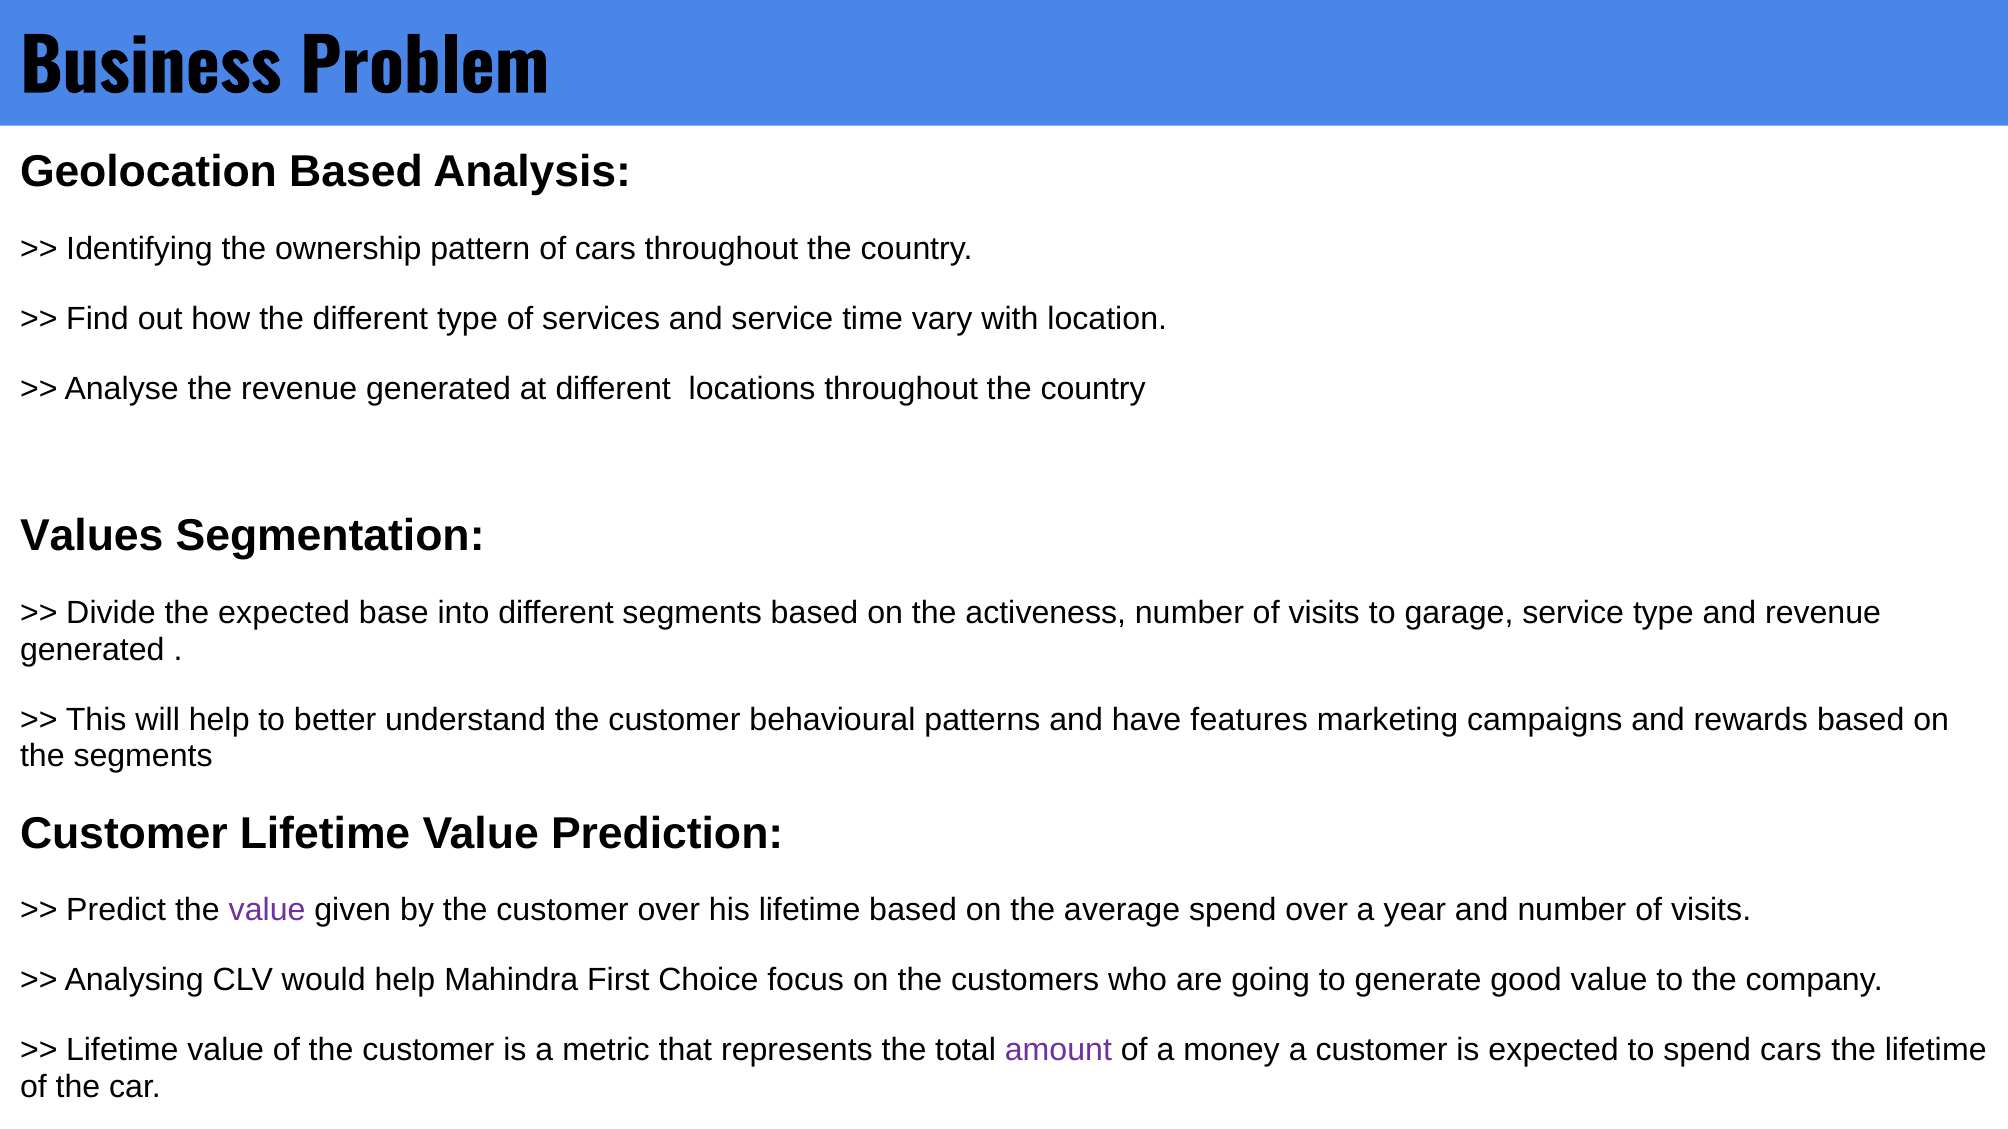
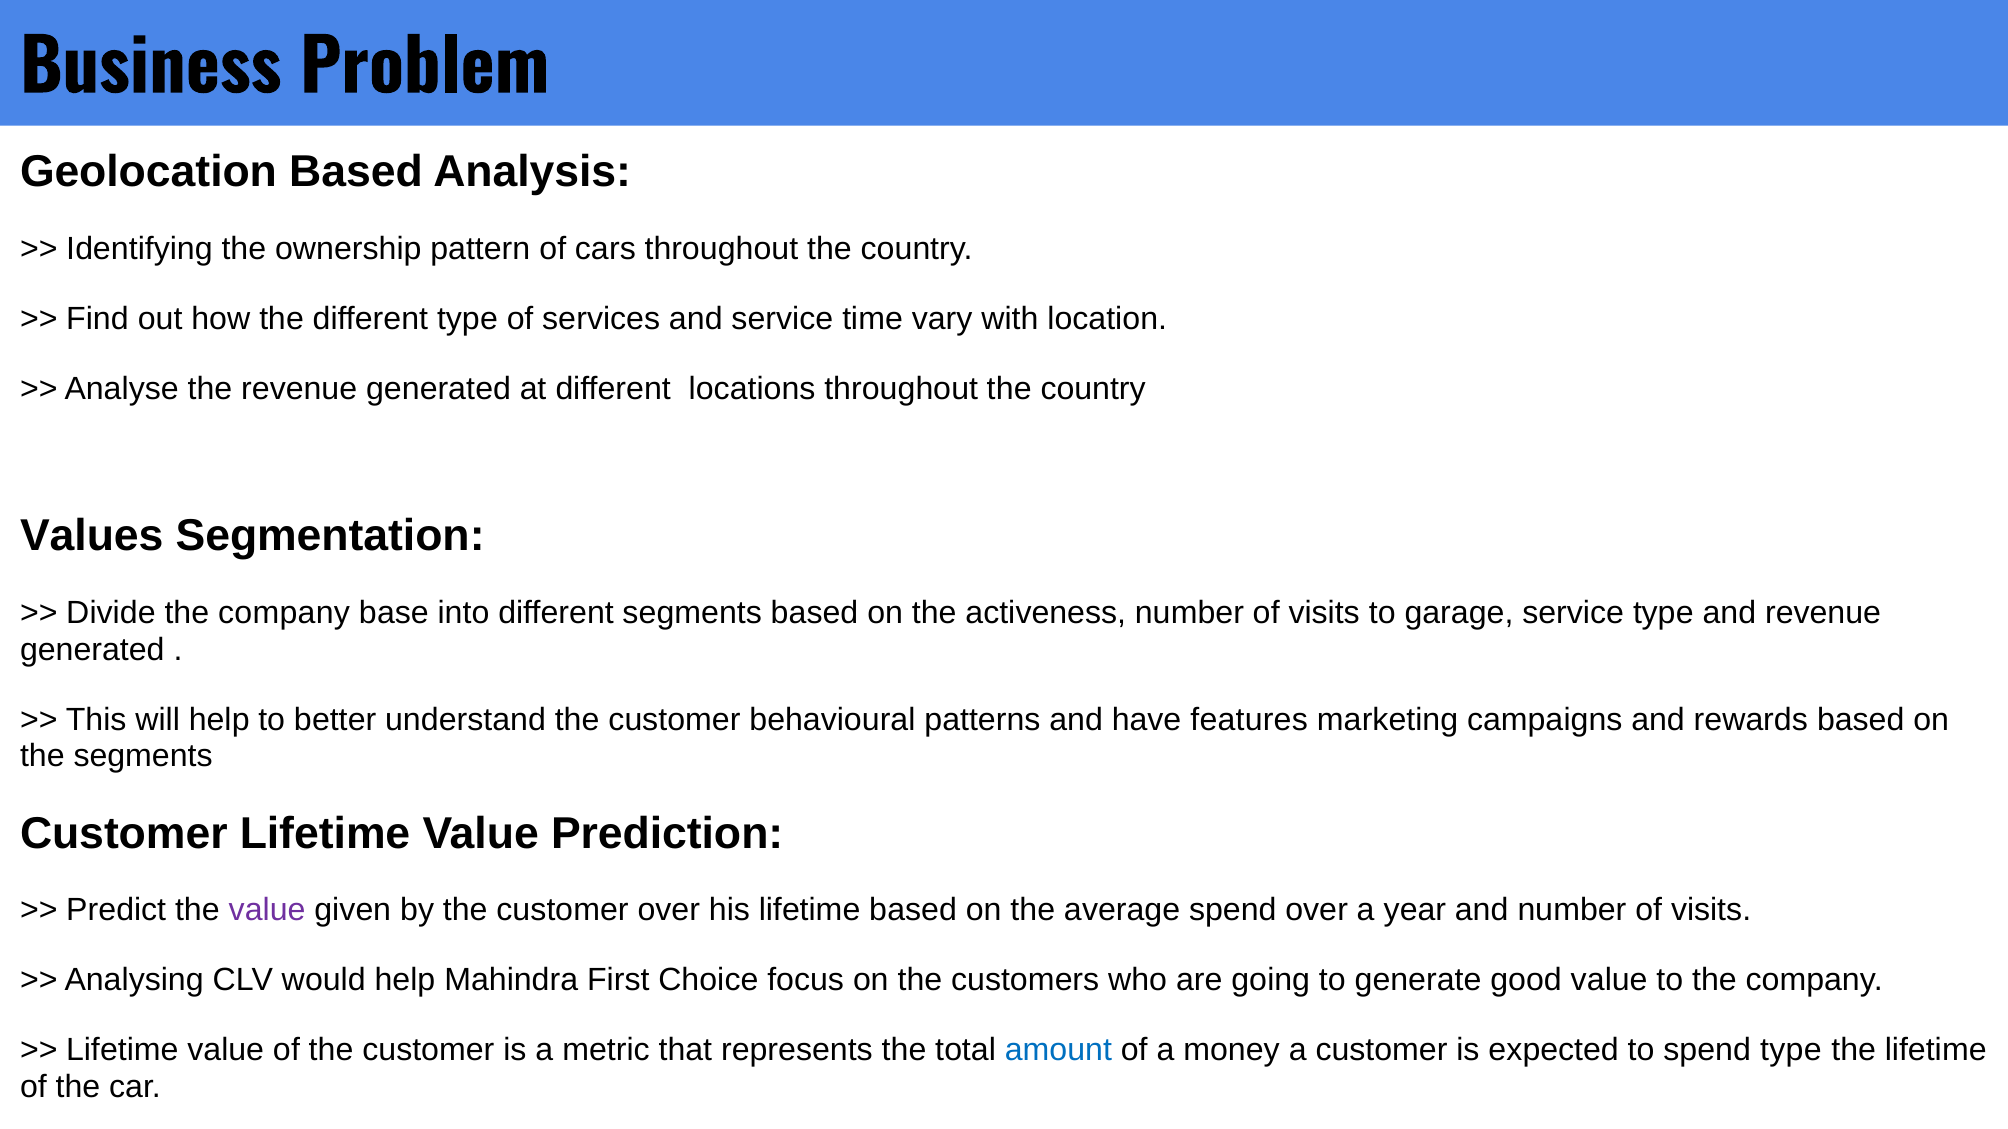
Divide the expected: expected -> company (284, 613)
amount colour: purple -> blue (1058, 1051)
spend cars: cars -> type (1791, 1051)
